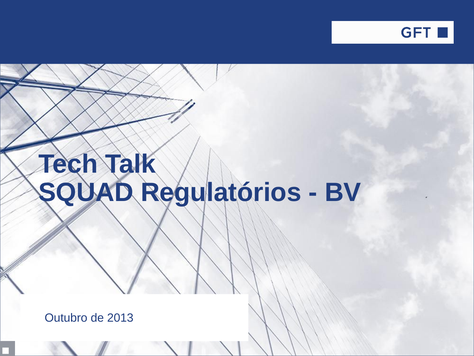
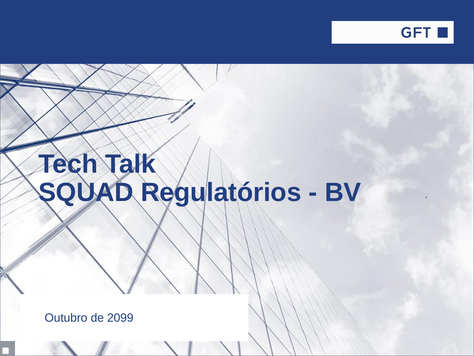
2013: 2013 -> 2099 (120, 318)
